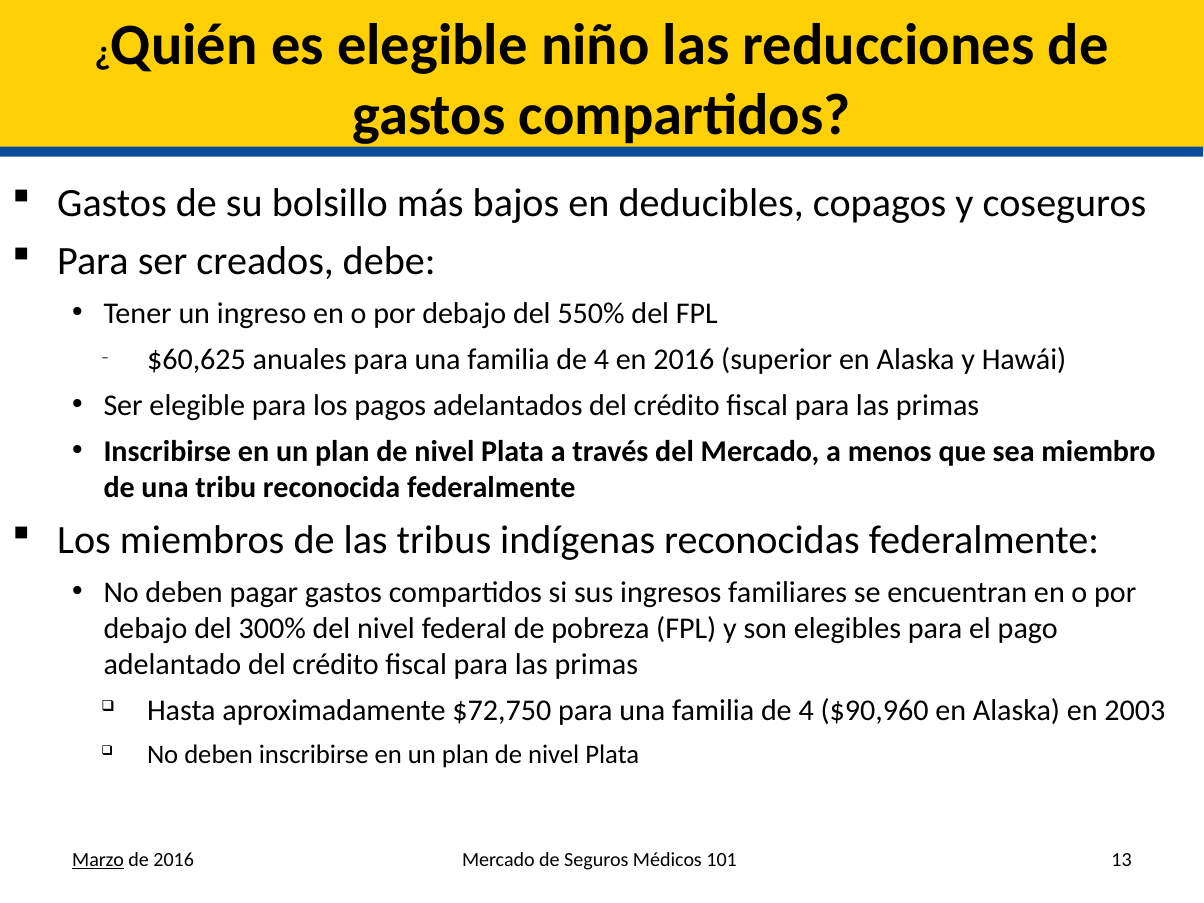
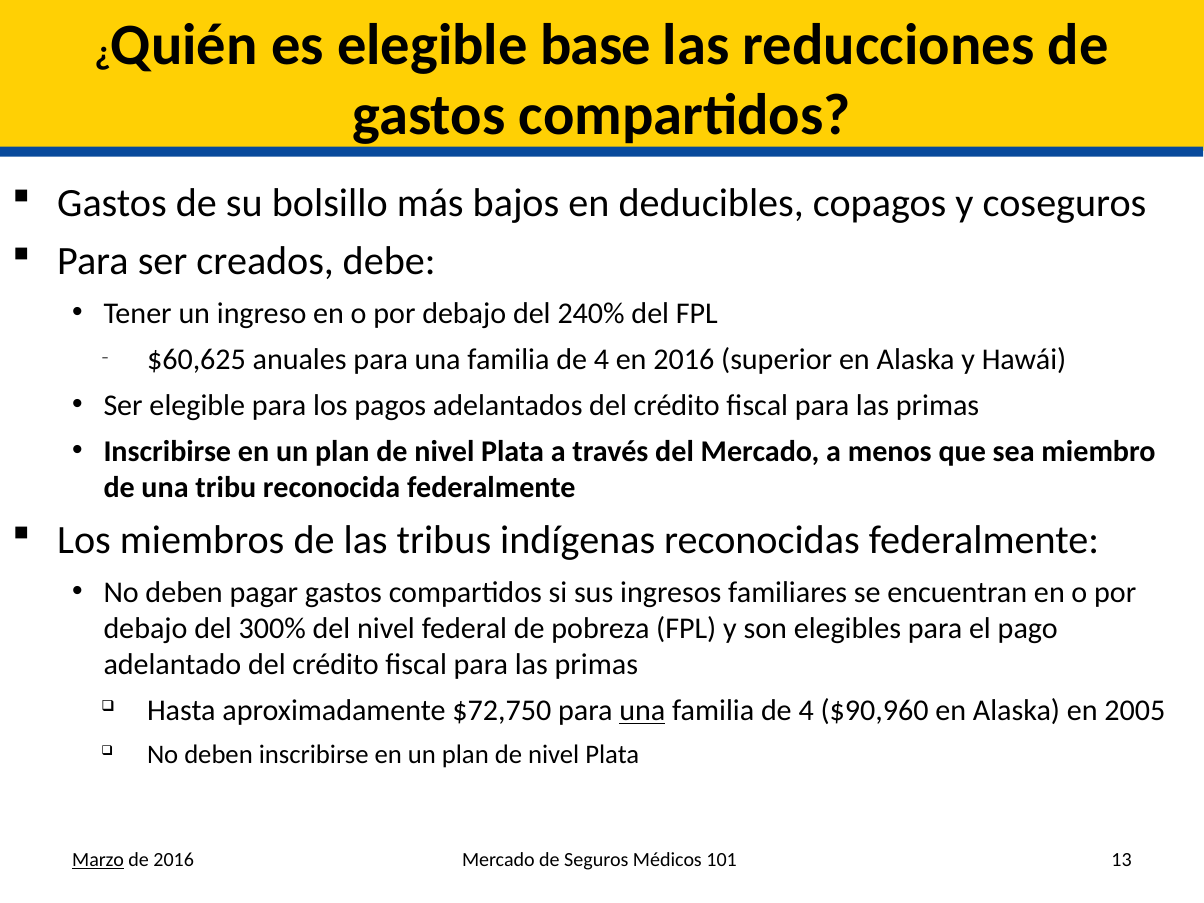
niño: niño -> base (596, 45)
550%: 550% -> 240% (591, 313)
una underline: none -> present (642, 711)
2003: 2003 -> 2005 (1135, 711)
